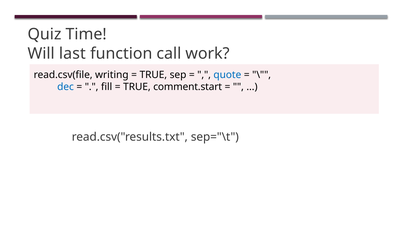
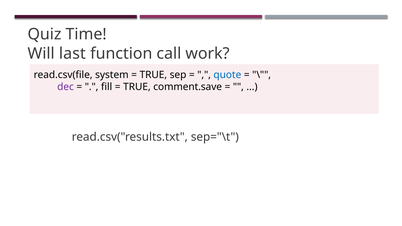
writing: writing -> system (112, 75)
dec colour: blue -> purple (66, 87)
comment.start: comment.start -> comment.save (188, 87)
